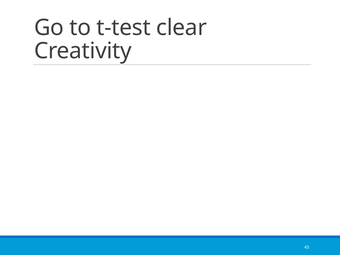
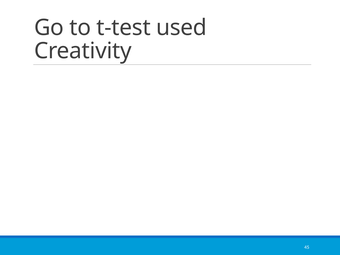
clear: clear -> used (181, 28)
